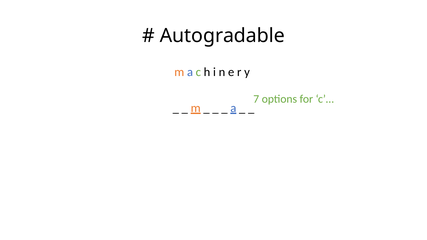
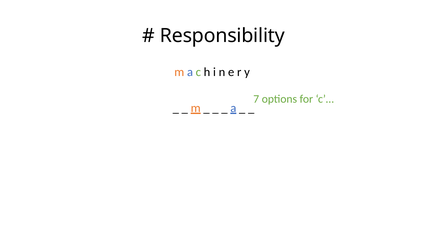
Autogradable: Autogradable -> Responsibility (222, 36)
